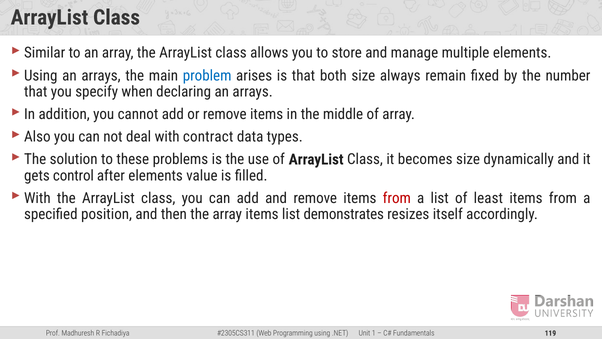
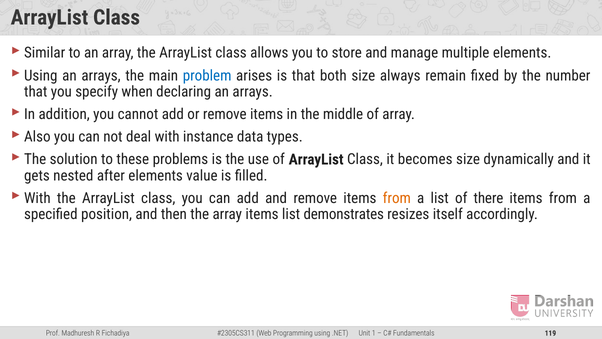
contract: contract -> instance (208, 137)
control: control -> nested (73, 176)
from colour: red -> orange (397, 198)
least: least -> there (488, 198)
